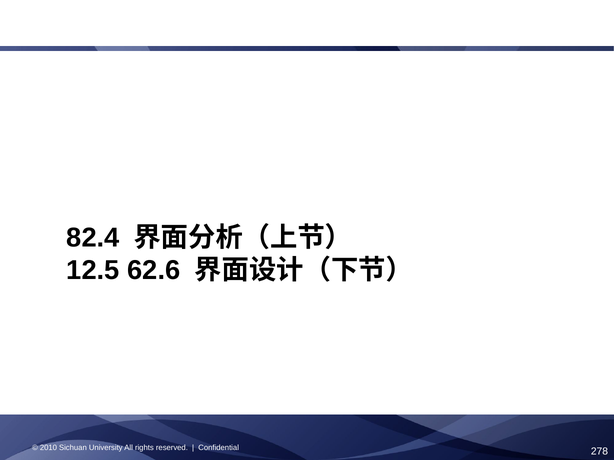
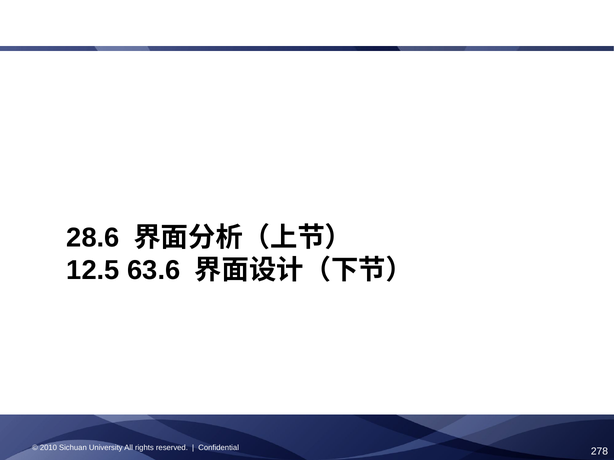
82.4: 82.4 -> 28.6 (93, 238)
62.6: 62.6 -> 63.6 (154, 271)
